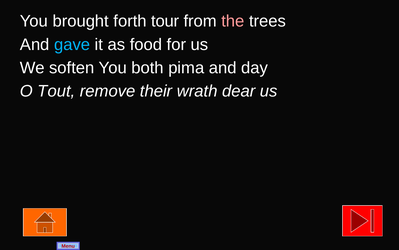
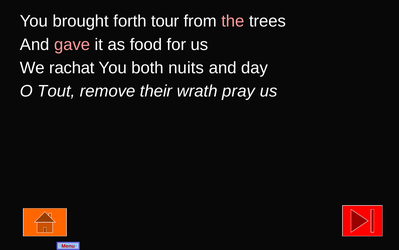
gave colour: light blue -> pink (72, 44)
soften: soften -> rachat (72, 68)
pima: pima -> nuits (186, 68)
dear: dear -> pray (239, 91)
